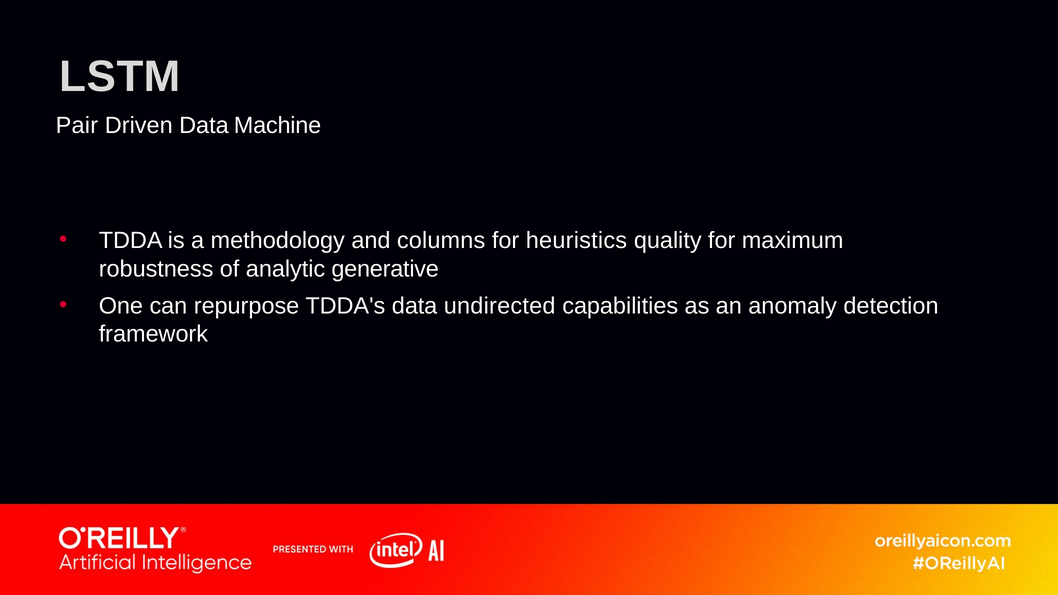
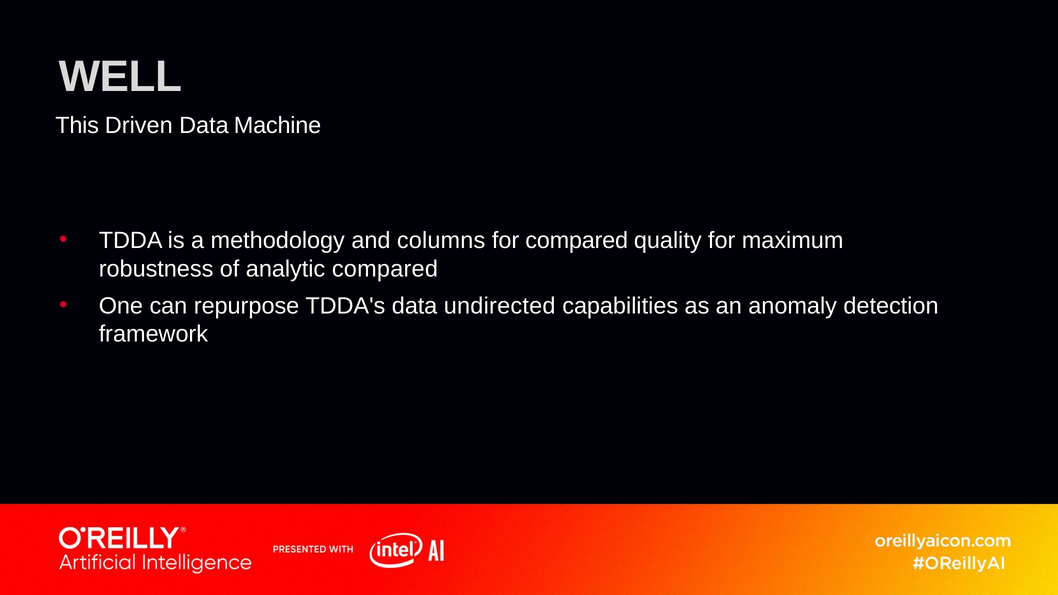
LSTM: LSTM -> WELL (120, 77)
Pair: Pair -> This (77, 125)
for heuristics: heuristics -> compared (577, 241)
analytic generative: generative -> compared (385, 269)
